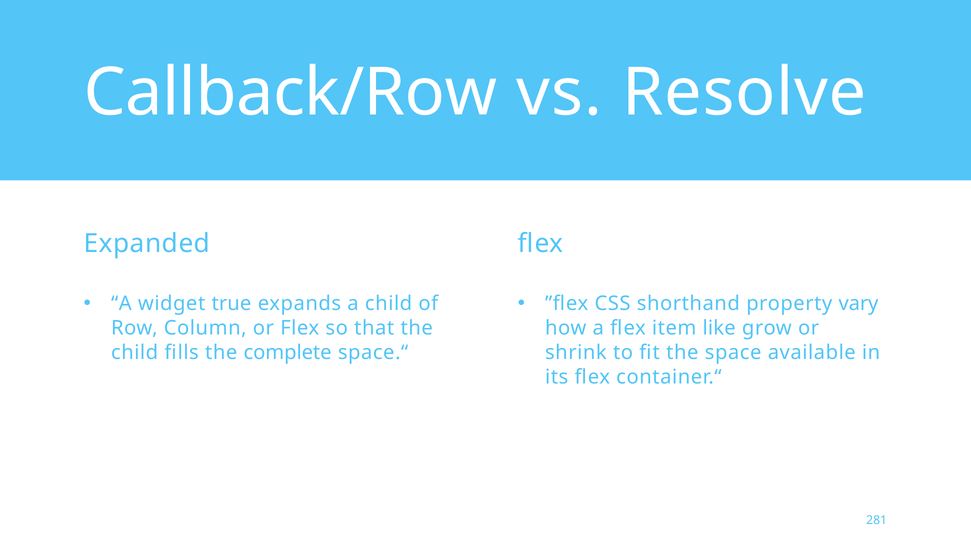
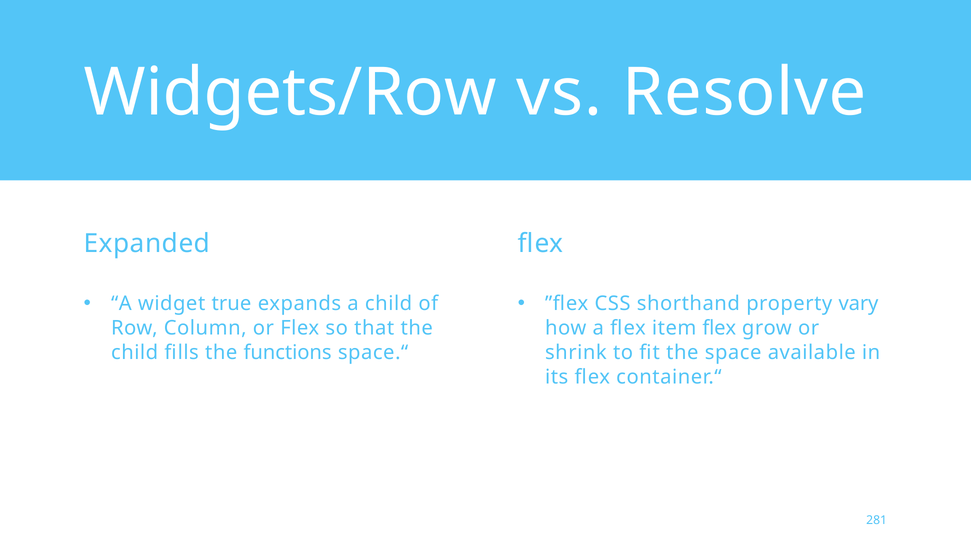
Callback/Row: Callback/Row -> Widgets/Row (290, 93)
item like: like -> flex (719, 328)
complete: complete -> functions (288, 353)
